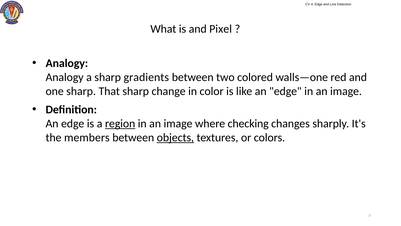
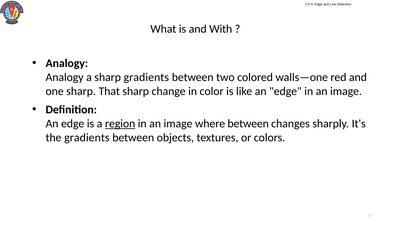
Pixel: Pixel -> With (221, 29)
where checking: checking -> between (248, 123)
the members: members -> gradients (87, 137)
objects underline: present -> none (175, 137)
